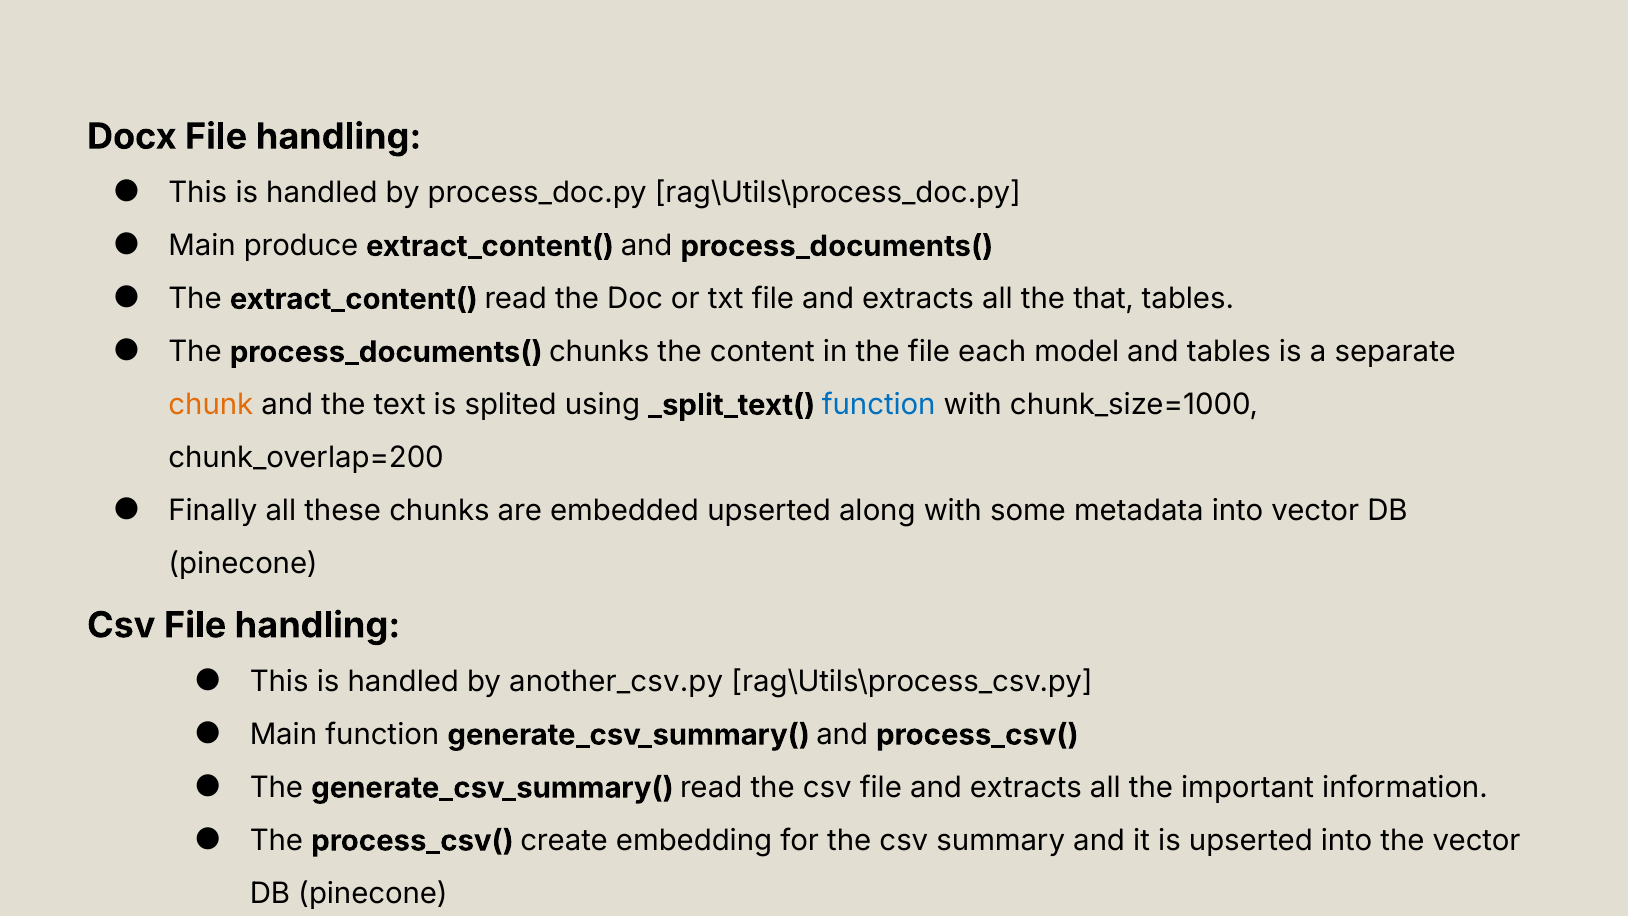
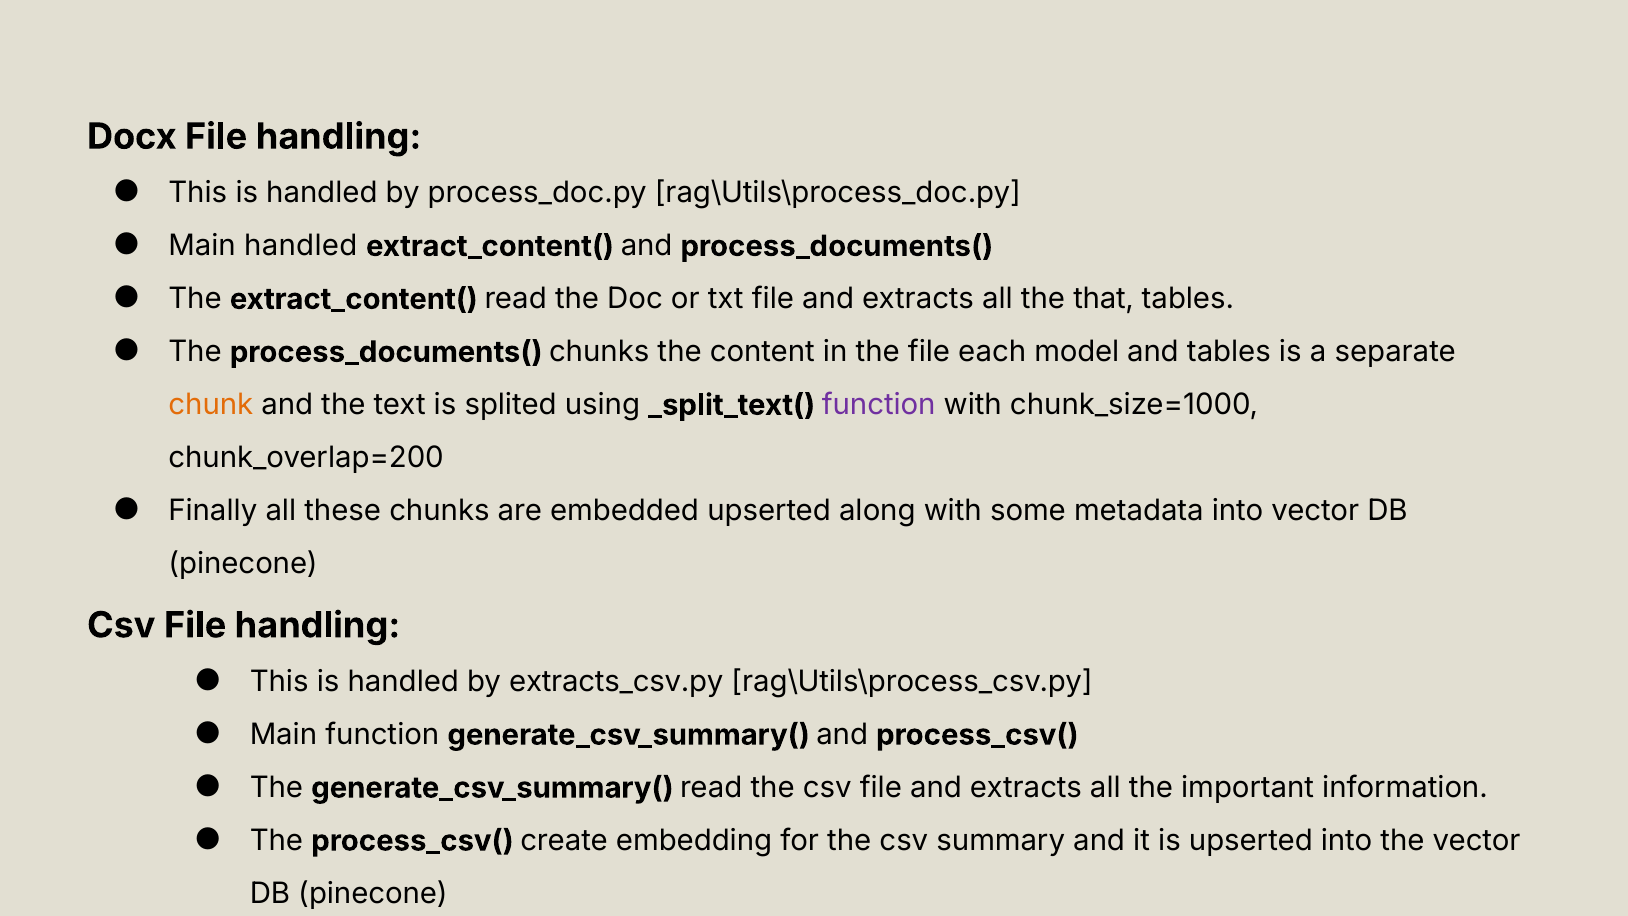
Main produce: produce -> handled (301, 246)
function colour: blue -> purple (879, 405)
another_csv.py: another_csv.py -> extracts_csv.py (616, 682)
